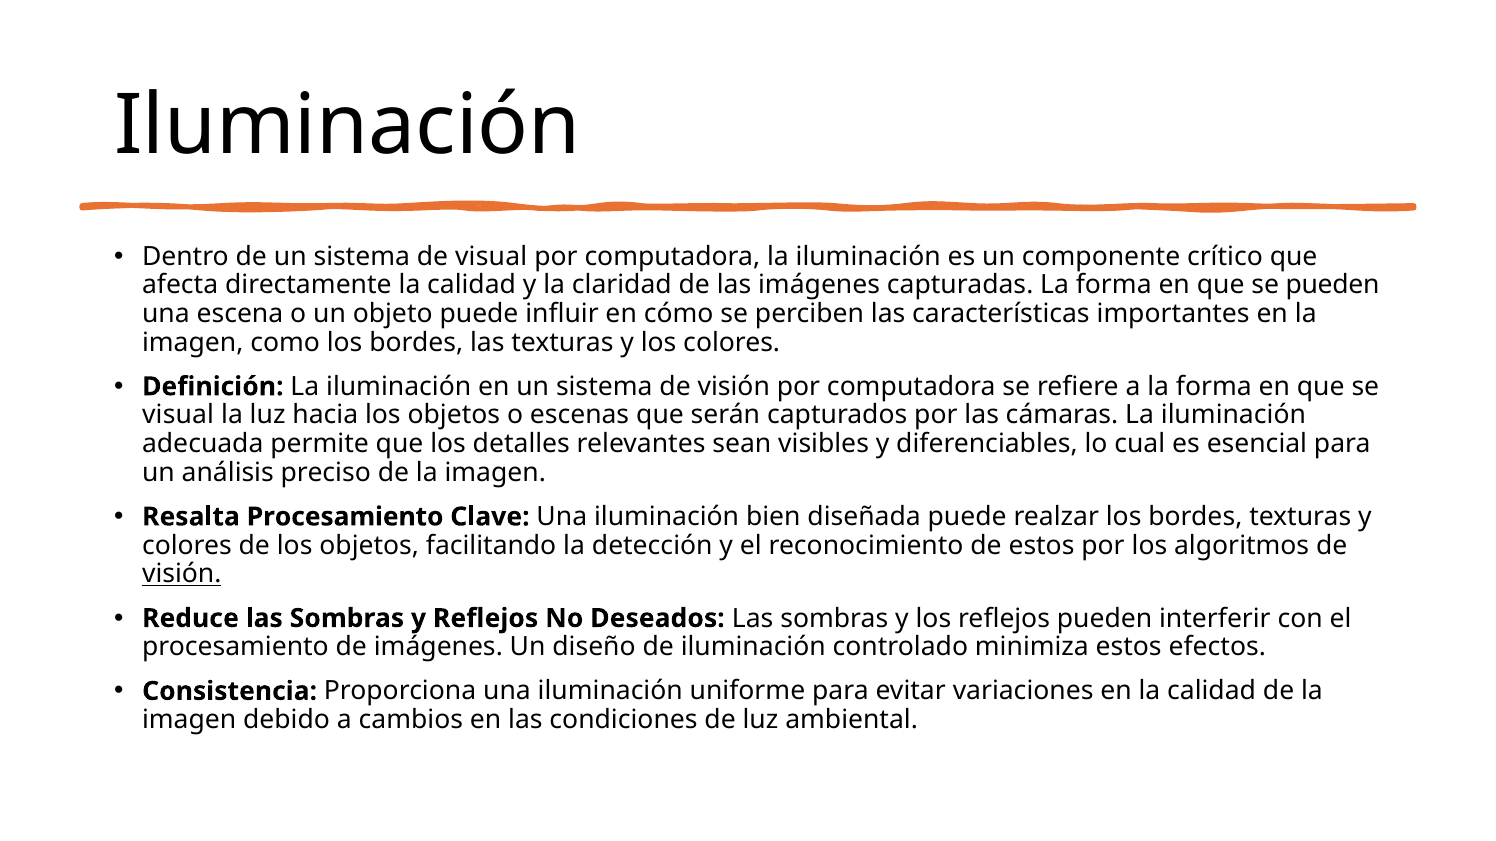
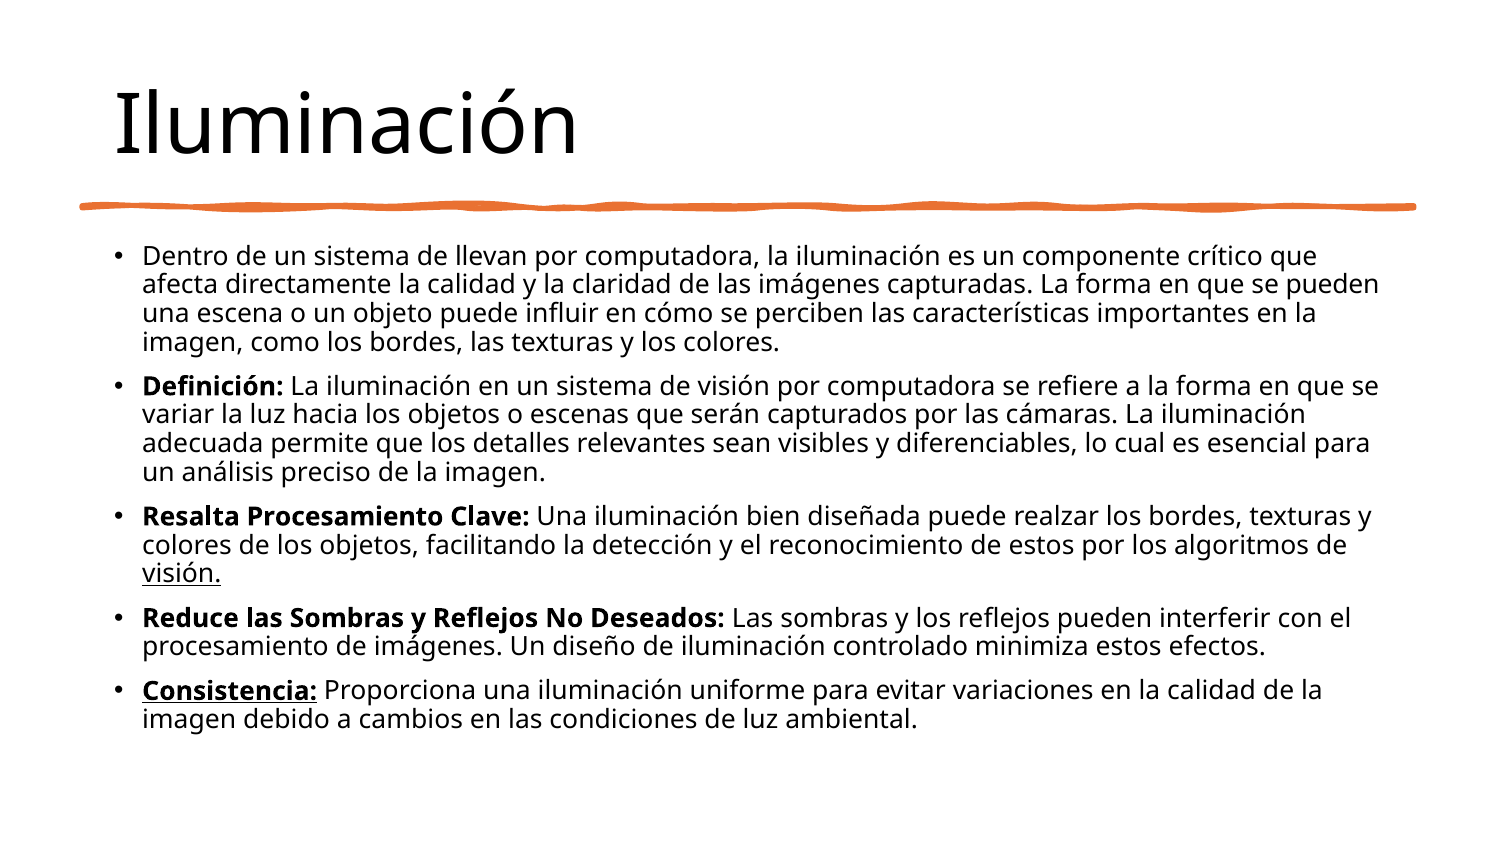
de visual: visual -> llevan (491, 257)
visual: visual -> variar (178, 415)
Consistencia underline: none -> present (230, 692)
